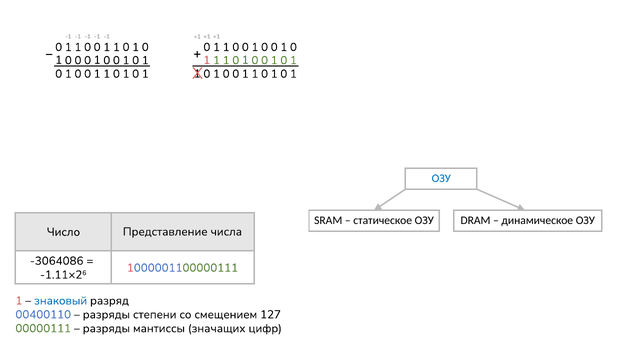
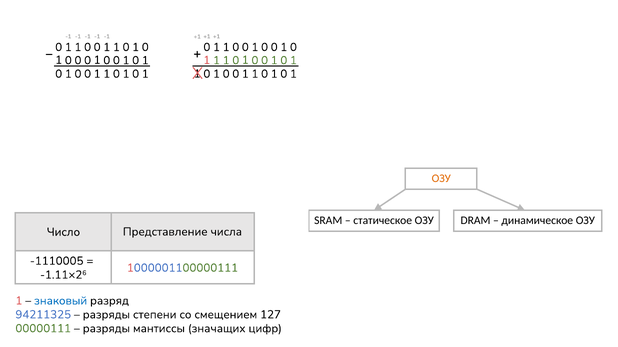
ОЗУ colour: blue -> orange (441, 179)
-3064086: -3064086 -> -1110005 (57, 261)
00400110: 00400110 -> 94211325 (43, 315)
